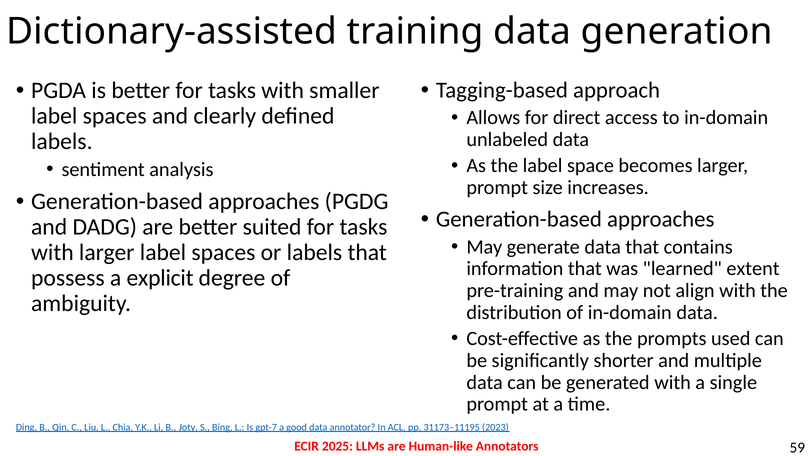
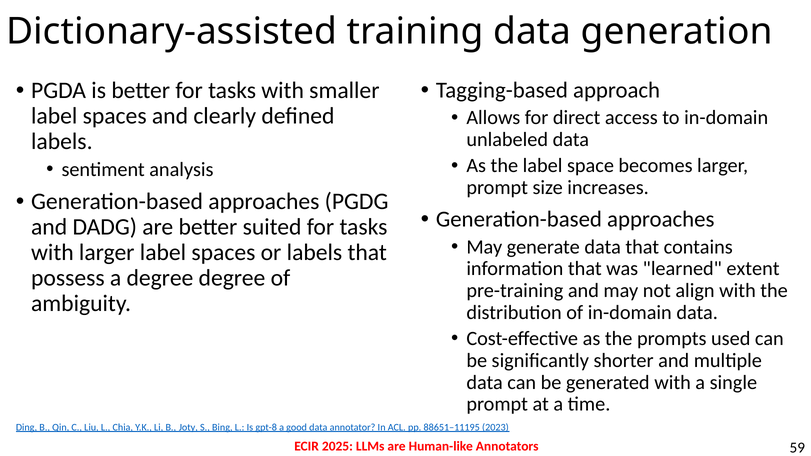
a explicit: explicit -> degree (160, 278)
gpt-7: gpt-7 -> gpt-8 (266, 427)
31173–11195: 31173–11195 -> 88651–11195 (452, 427)
